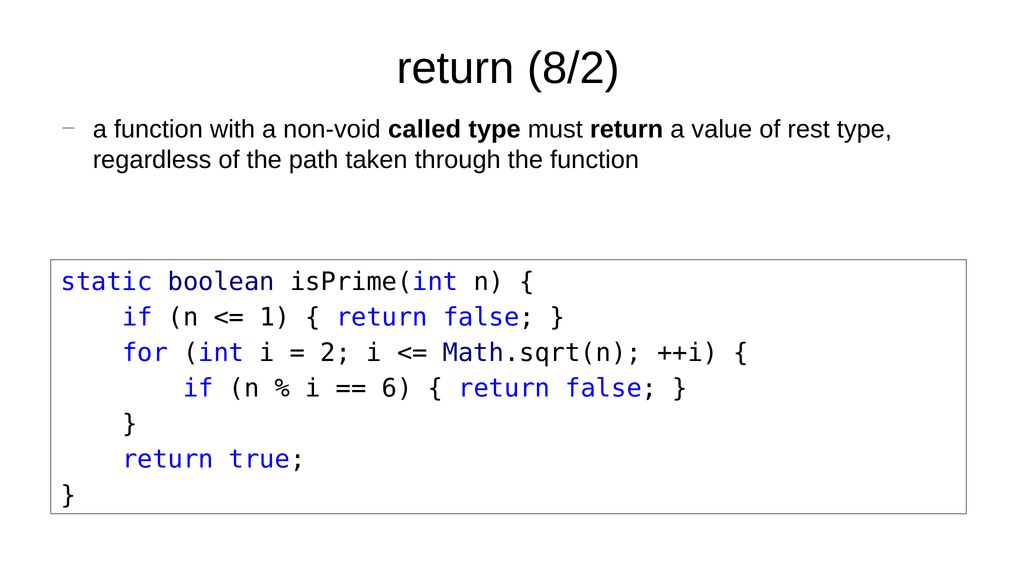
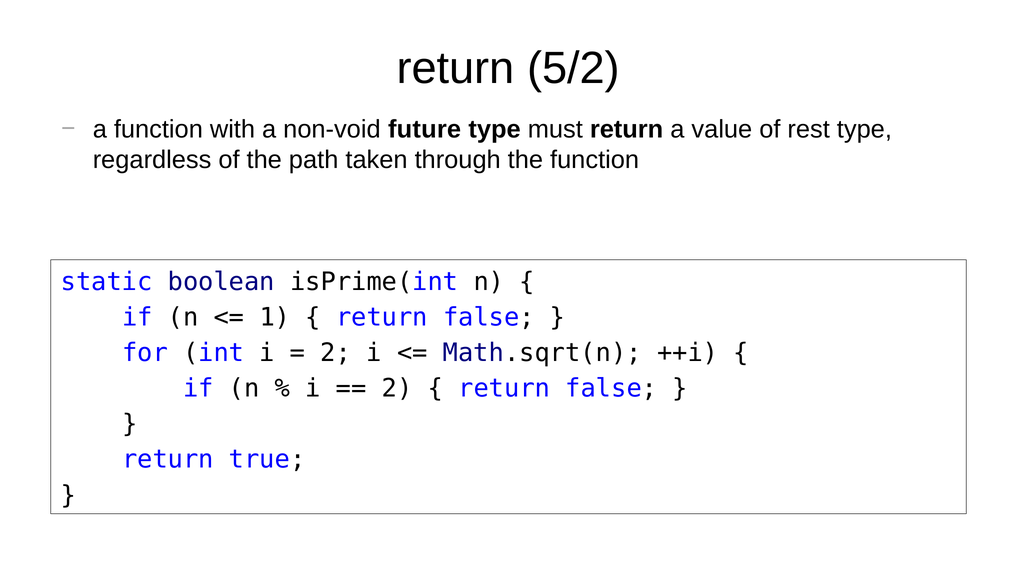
8/2: 8/2 -> 5/2 (574, 69)
called: called -> future (425, 129)
6: 6 -> 2 (397, 388)
